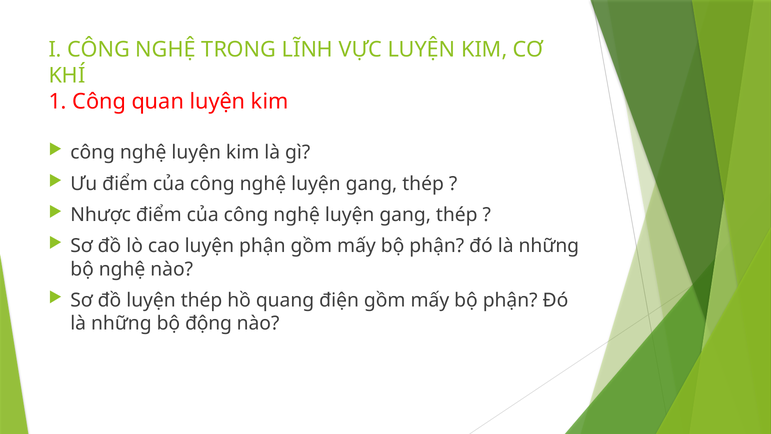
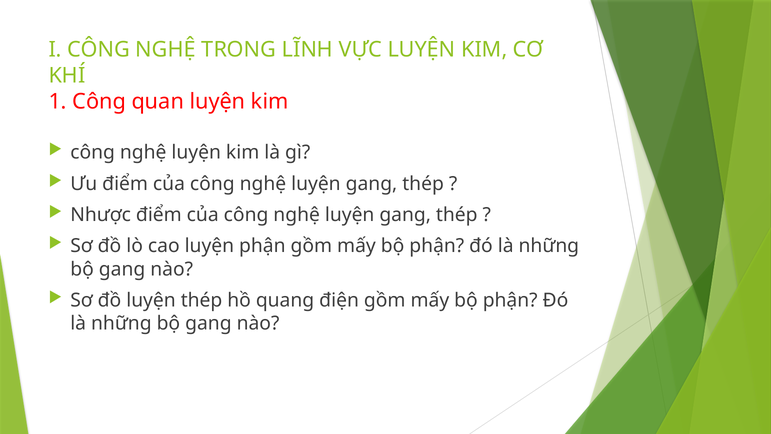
nghệ: nghệ -> gang (122, 269)
động: động -> gang (208, 323)
